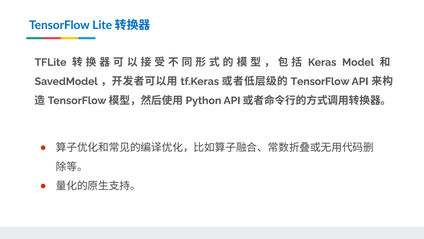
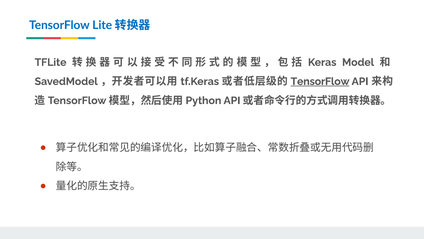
TensorFlow underline: none -> present (320, 81)
